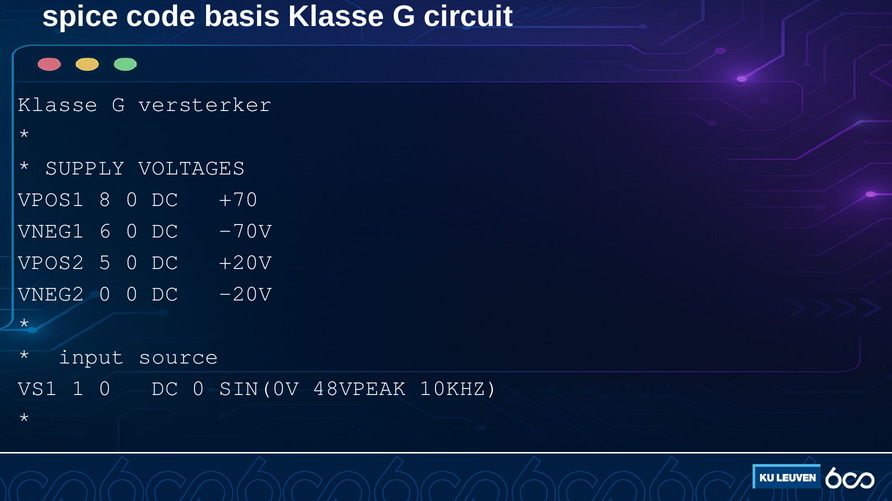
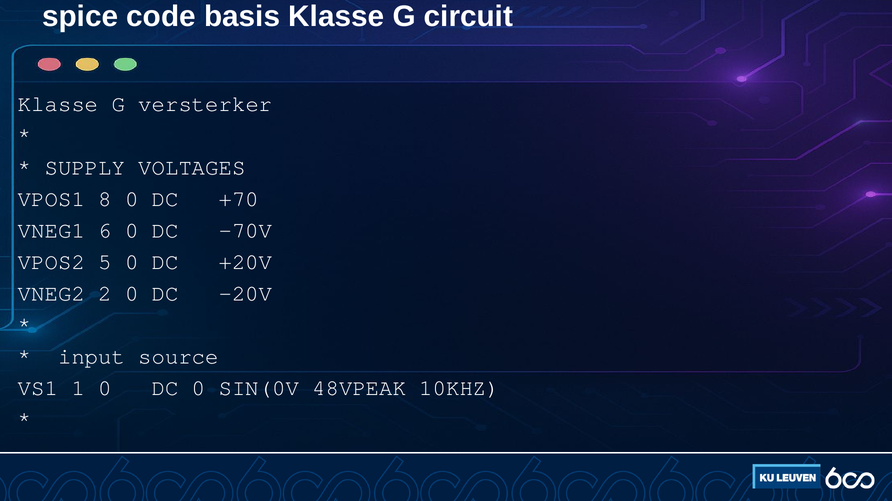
VNEG2 0: 0 -> 2 (105, 294)
